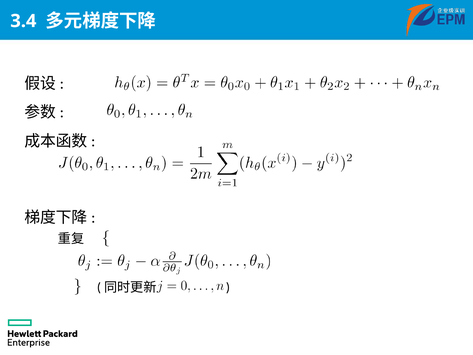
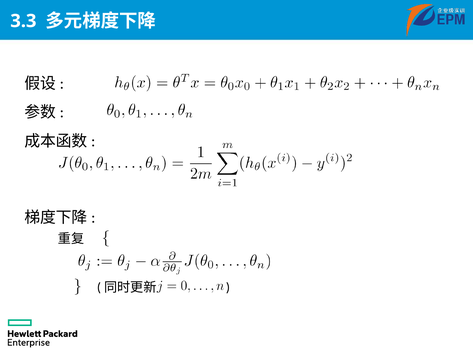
3.4: 3.4 -> 3.3 (23, 21)
